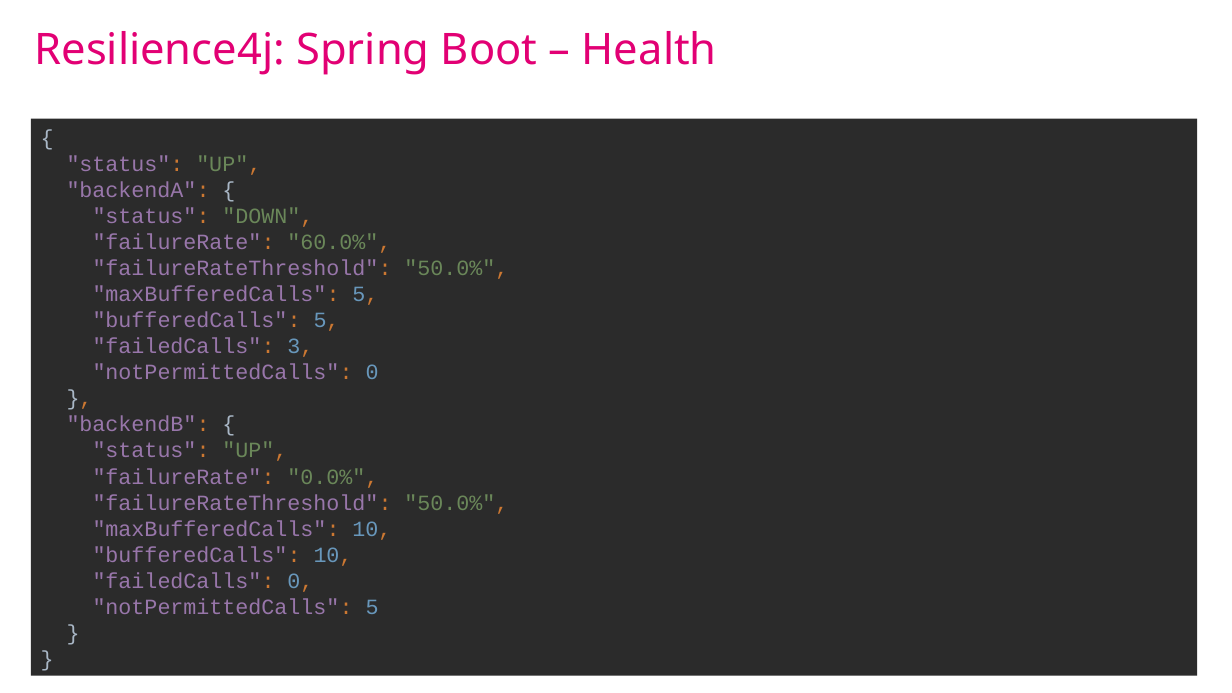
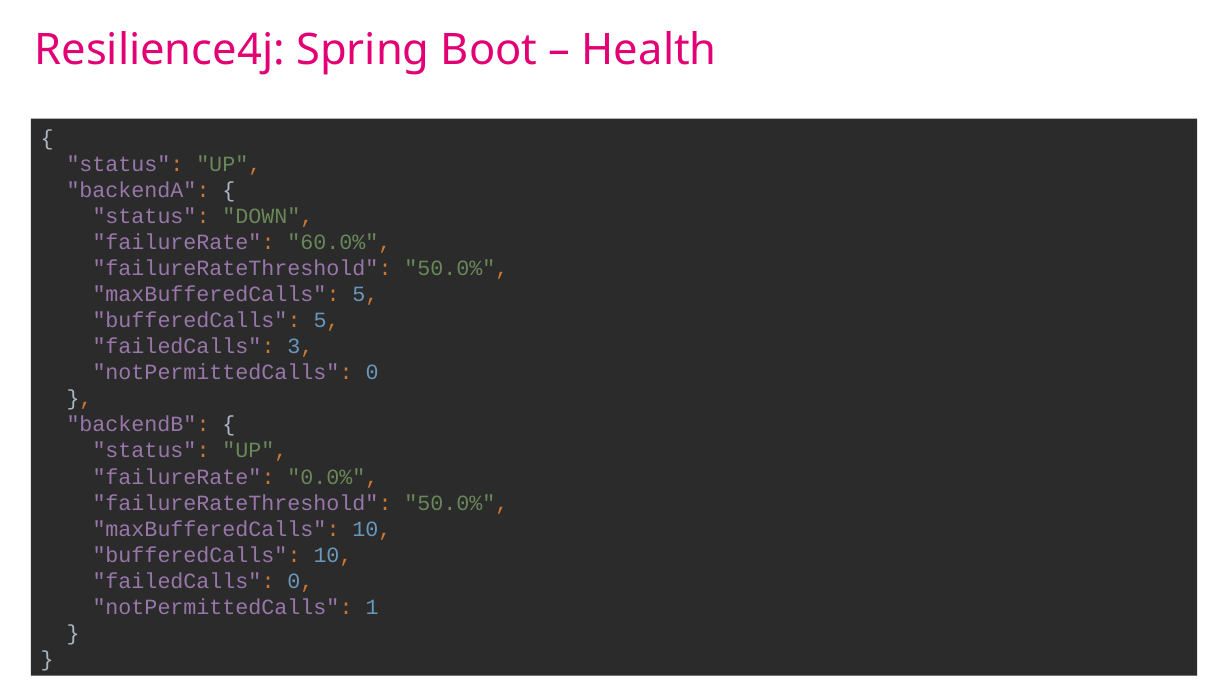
notPermittedCalls 5: 5 -> 1 (372, 607)
